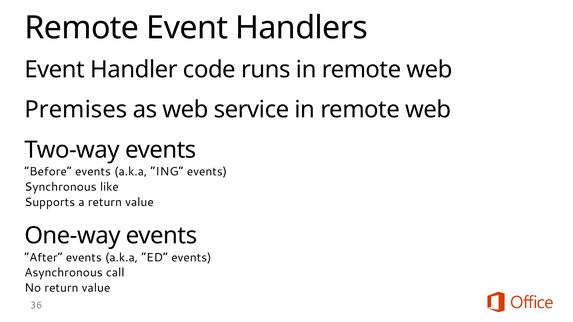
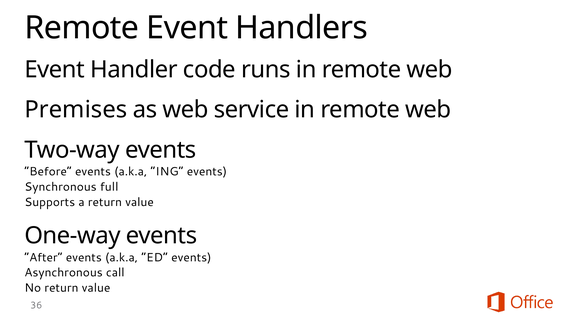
like: like -> full (109, 187)
